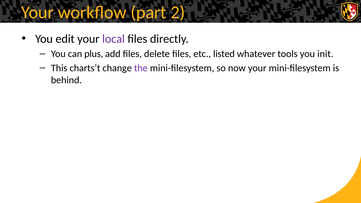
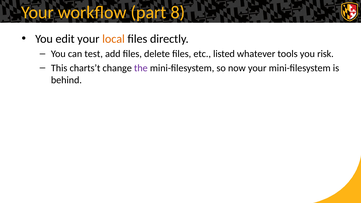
2: 2 -> 8 (178, 13)
local colour: purple -> orange (114, 39)
plus: plus -> test (94, 54)
init: init -> risk (325, 54)
